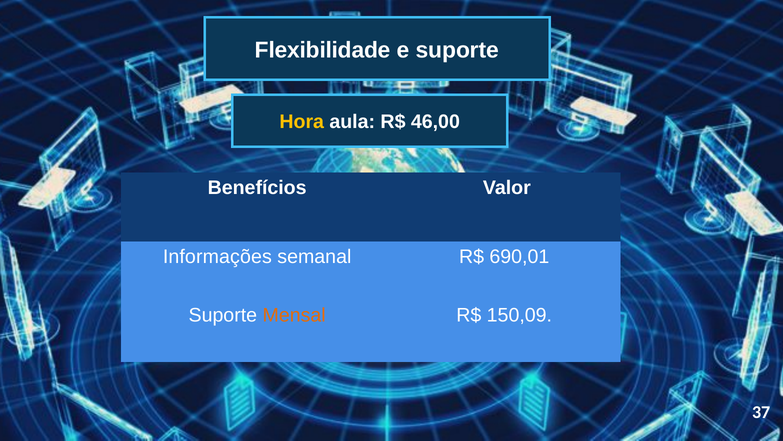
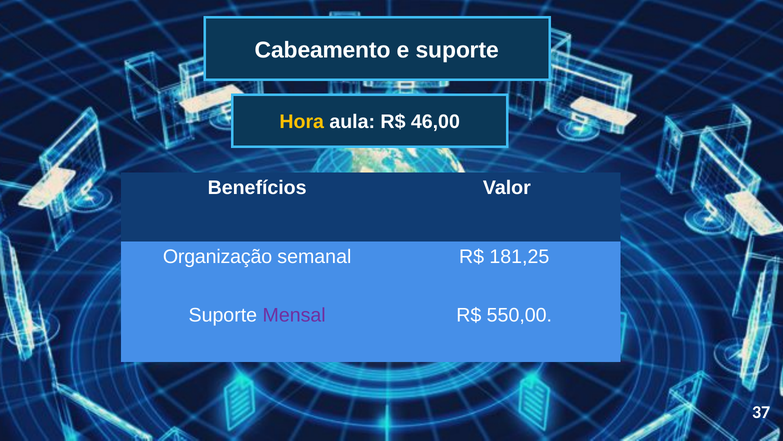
Flexibilidade: Flexibilidade -> Cabeamento (323, 50)
Informações: Informações -> Organização (218, 256)
690,01: 690,01 -> 181,25 (519, 256)
Mensal colour: orange -> purple (294, 315)
150,09: 150,09 -> 550,00 (519, 315)
